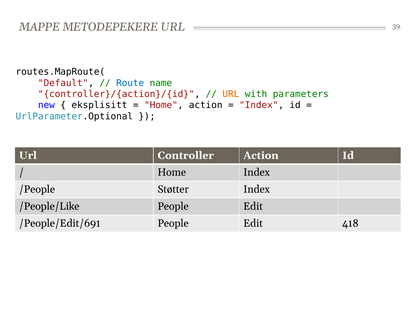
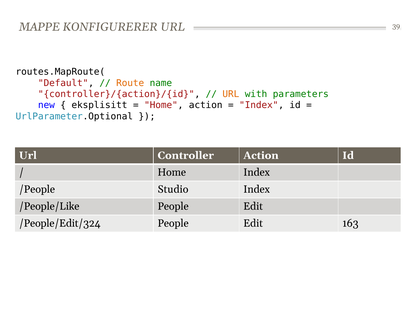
METODEPEKERE: METODEPEKERE -> KONFIGURERER (110, 27)
Route colour: blue -> orange (130, 83)
Støtter: Støtter -> Studio (173, 190)
/People/Edit/691: /People/Edit/691 -> /People/Edit/324 (60, 224)
418: 418 -> 163 (350, 224)
